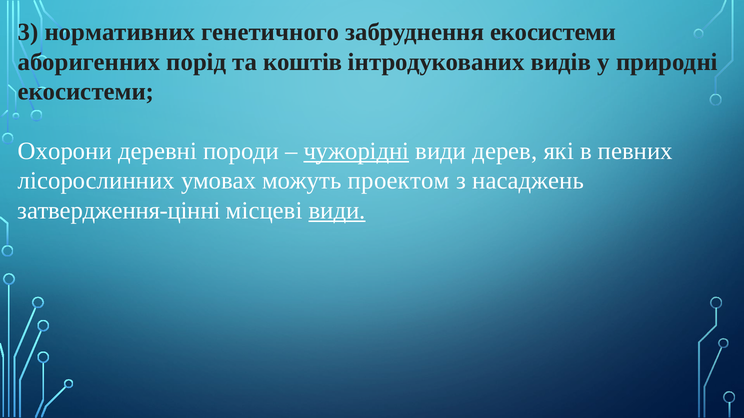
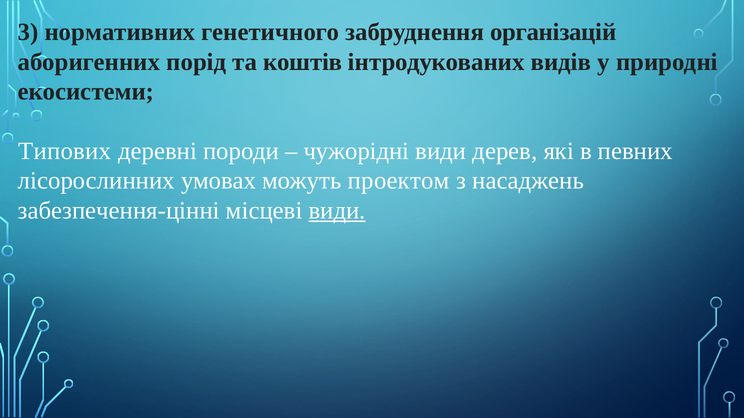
забруднення екосистеми: екосистеми -> організацій (553, 32)
Охорони: Охорони -> Типових (65, 151)
чужорідні underline: present -> none (356, 151)
затвердження-цінні: затвердження-цінні -> забезпечення-цінні (119, 211)
